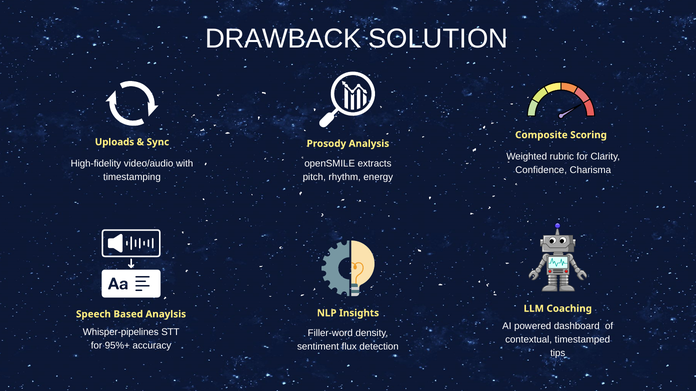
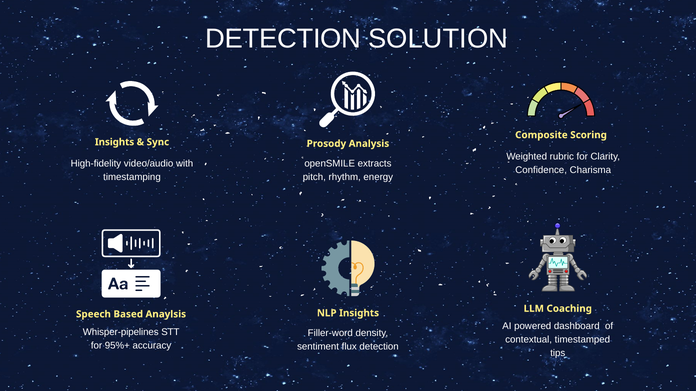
DRAWBACK: DRAWBACK -> DETECTION (283, 39)
Uploads: Uploads -> Insights (115, 142)
